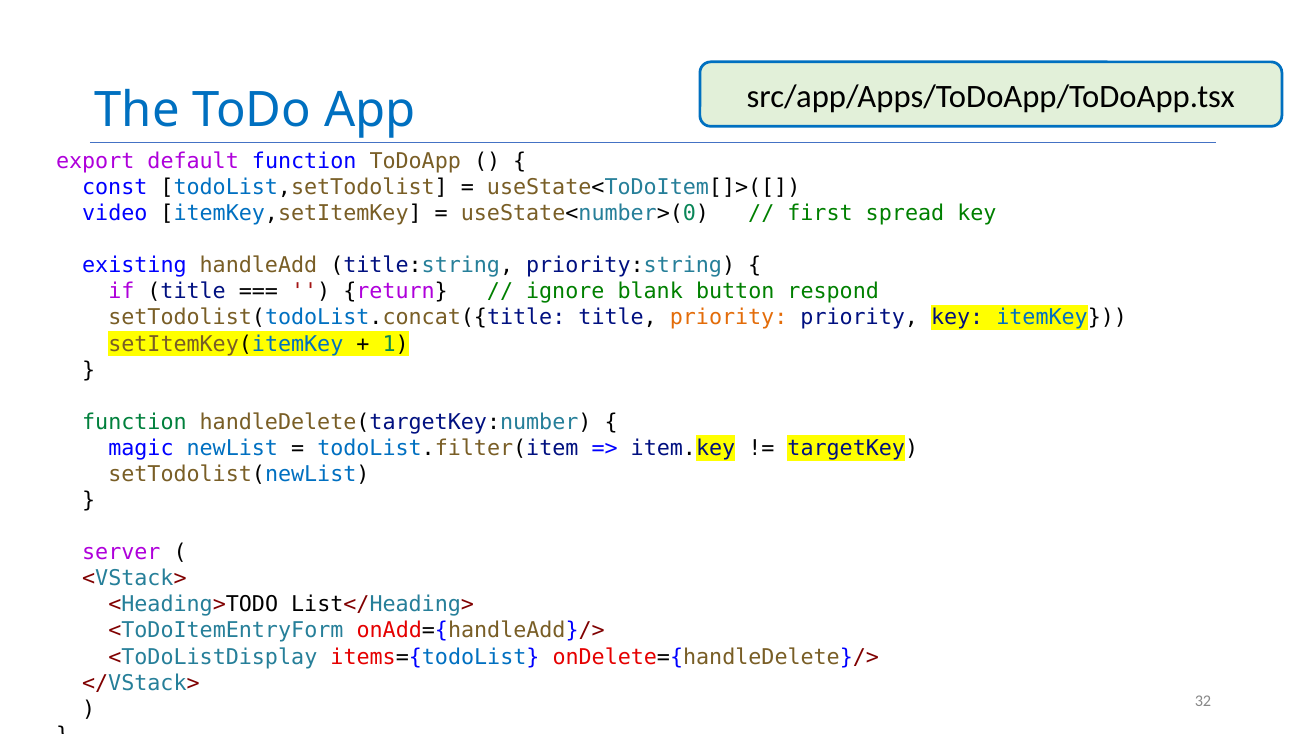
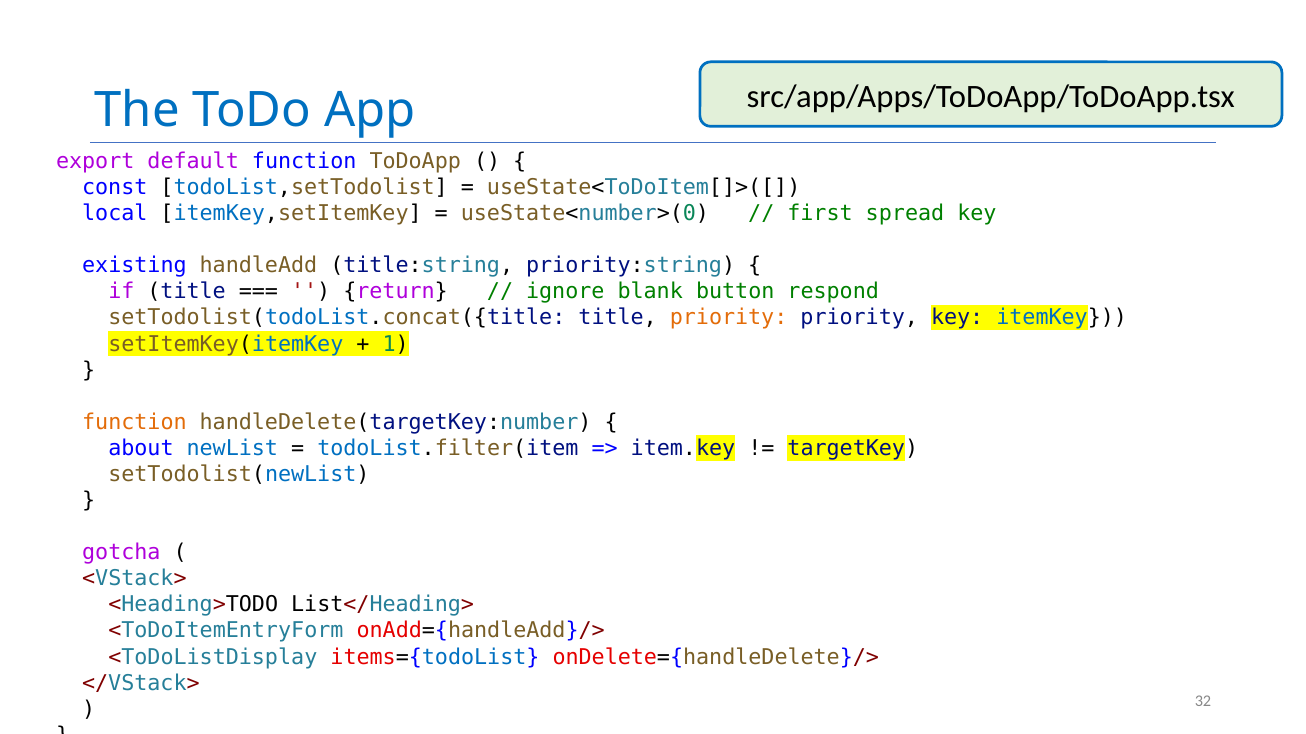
video: video -> local (115, 214)
function colour: green -> orange (134, 422)
magic: magic -> about (141, 449)
server: server -> gotcha (121, 553)
